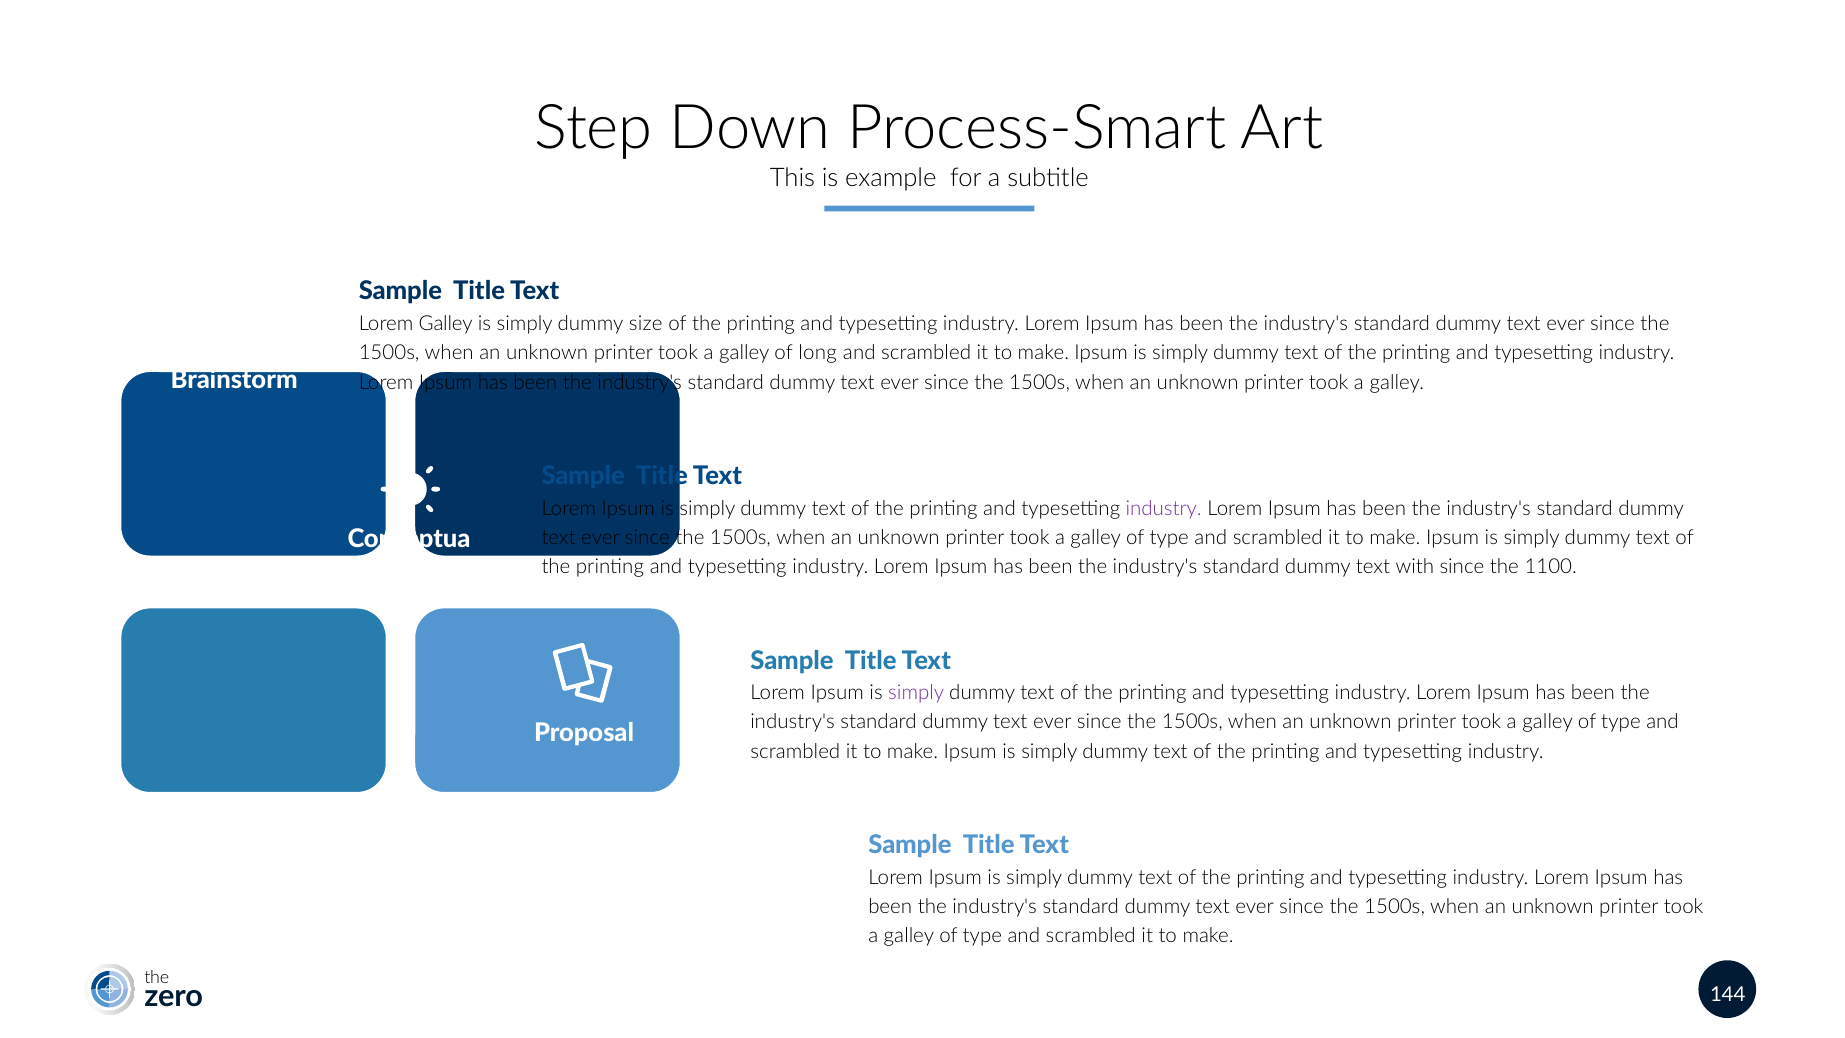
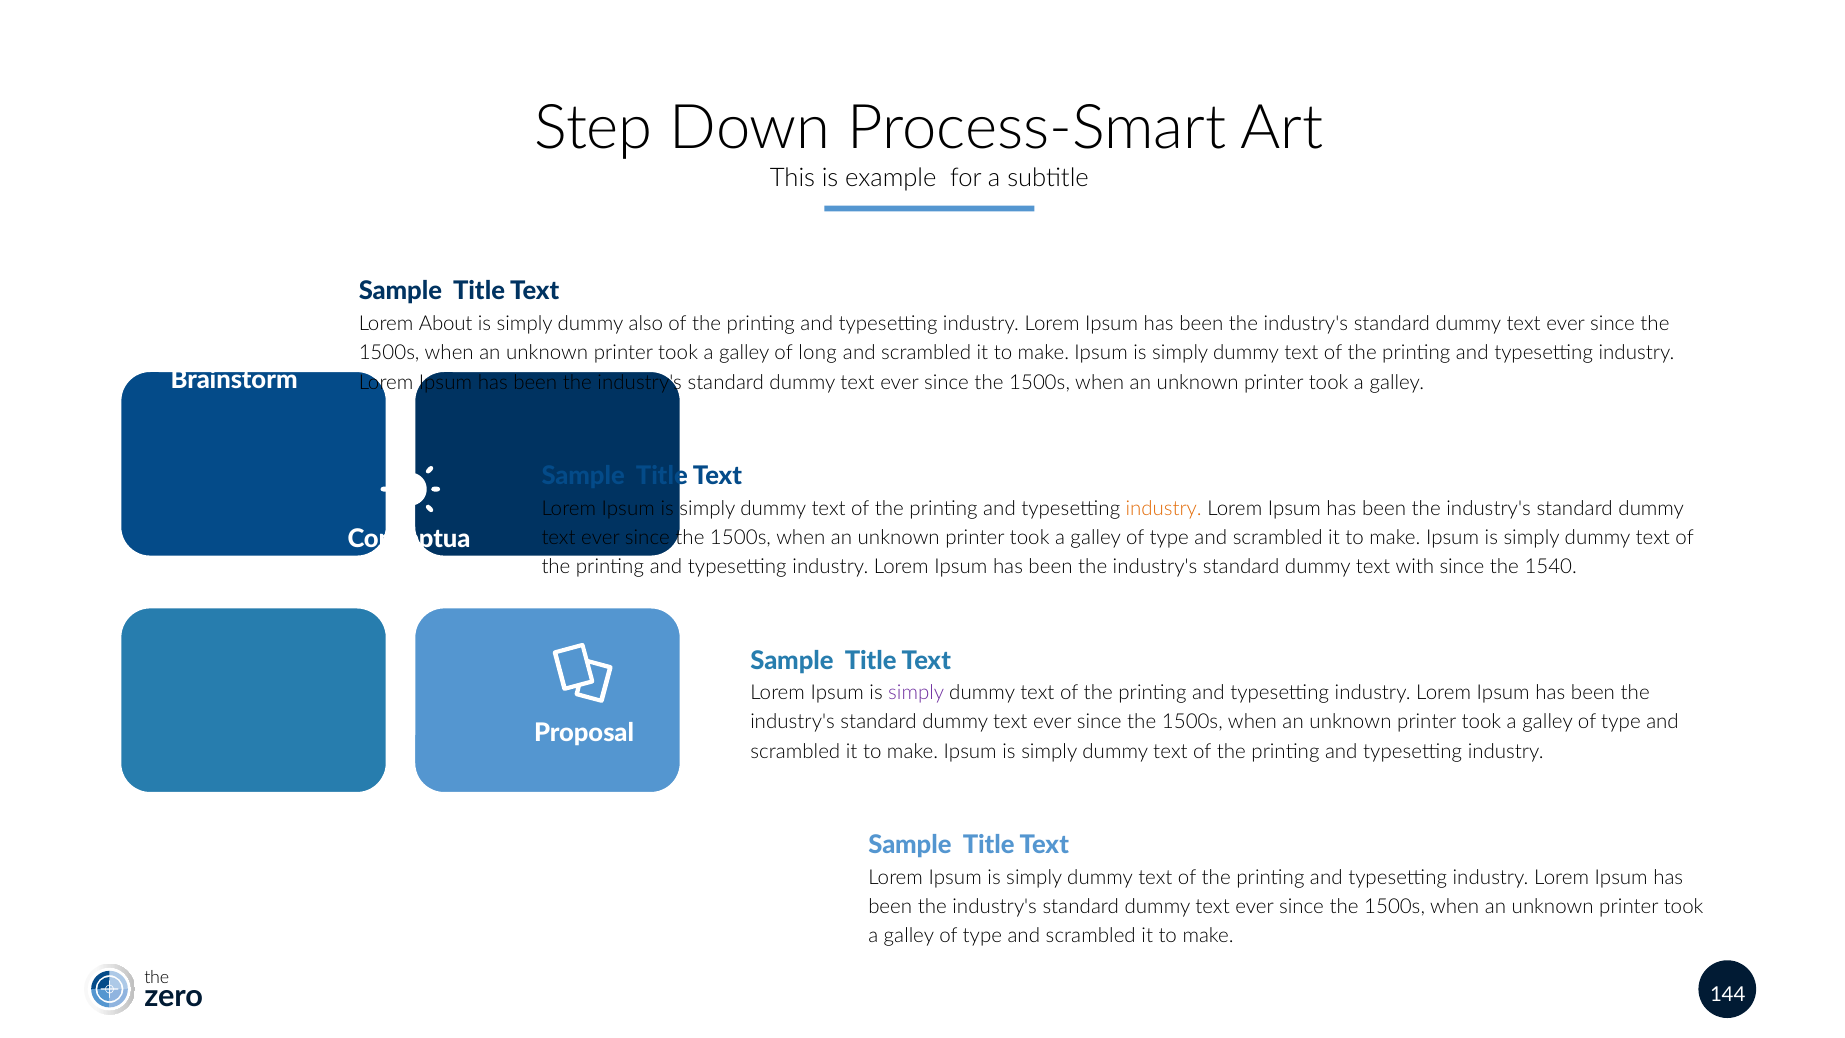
Lorem Galley: Galley -> About (446, 324)
size: size -> also (646, 324)
industry colour: purple -> orange (1164, 508)
1100: 1100 -> 1540 (1551, 567)
